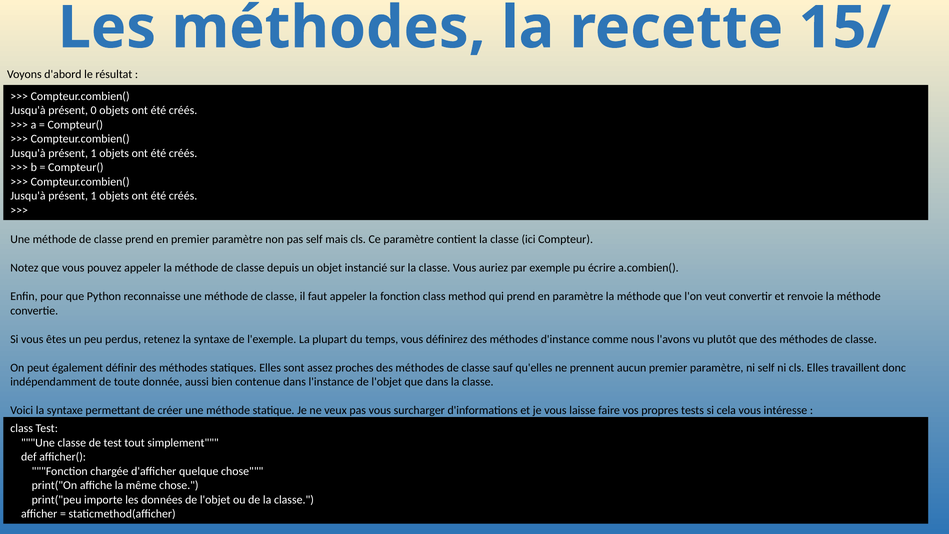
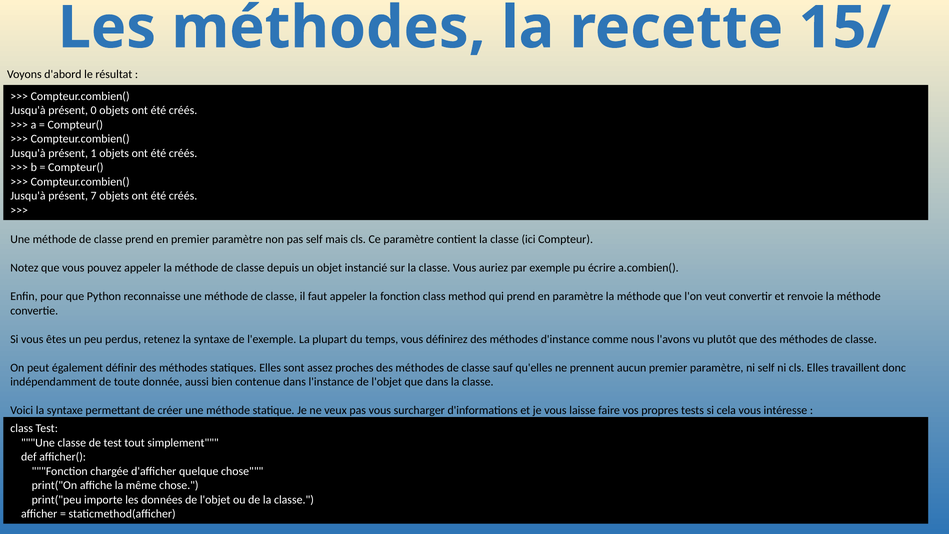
1: 1 -> 7 (94, 196)
